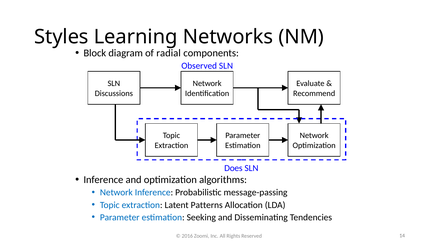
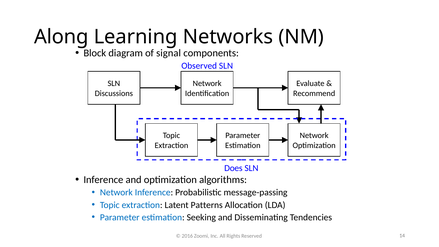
Styles: Styles -> Along (61, 37)
radial: radial -> signal (169, 53)
